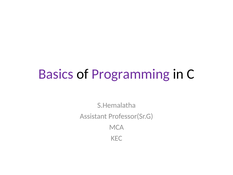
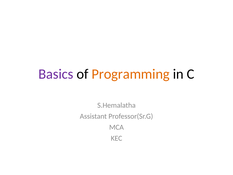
Programming colour: purple -> orange (131, 74)
